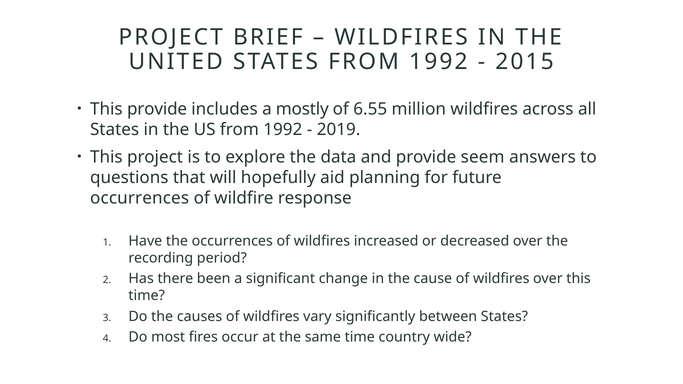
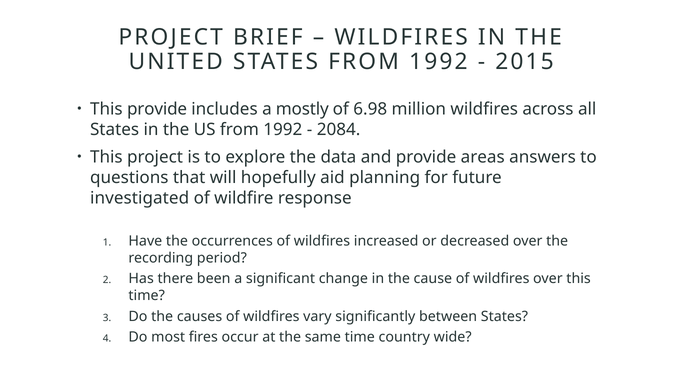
6.55: 6.55 -> 6.98 (370, 109)
2019: 2019 -> 2084 (339, 130)
seem: seem -> areas (483, 157)
occurrences: occurrences -> investigated (140, 198)
